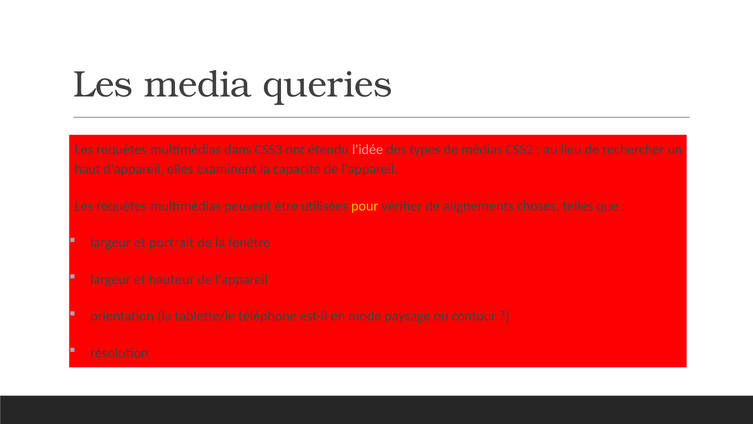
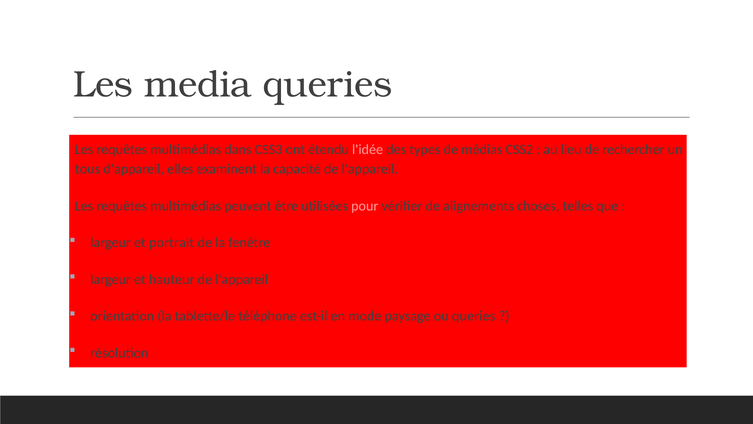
haut: haut -> tous (88, 169)
pour colour: yellow -> pink (365, 206)
ou contour: contour -> queries (474, 316)
